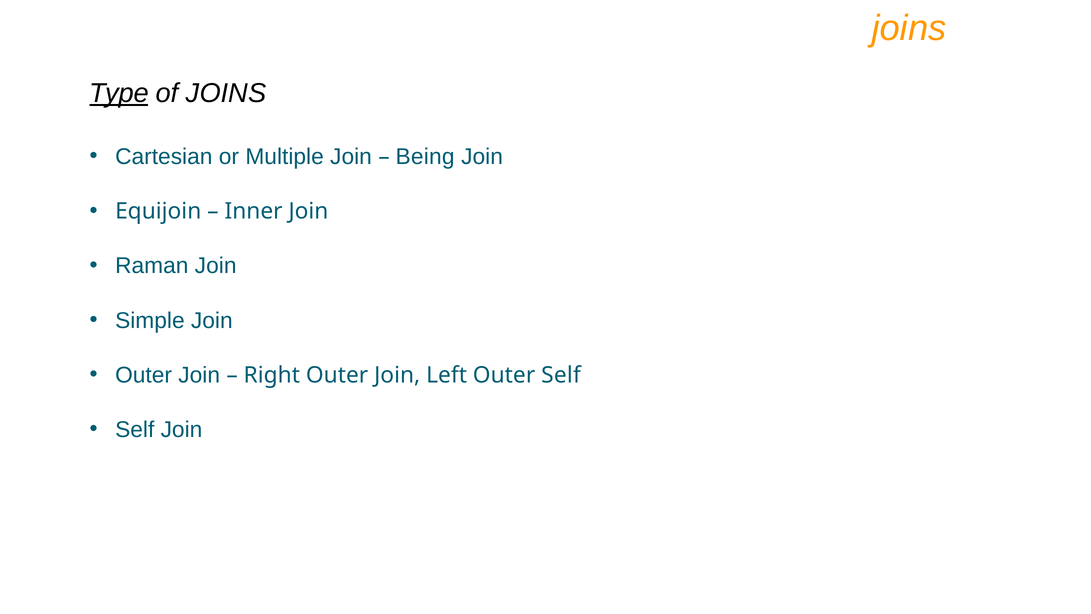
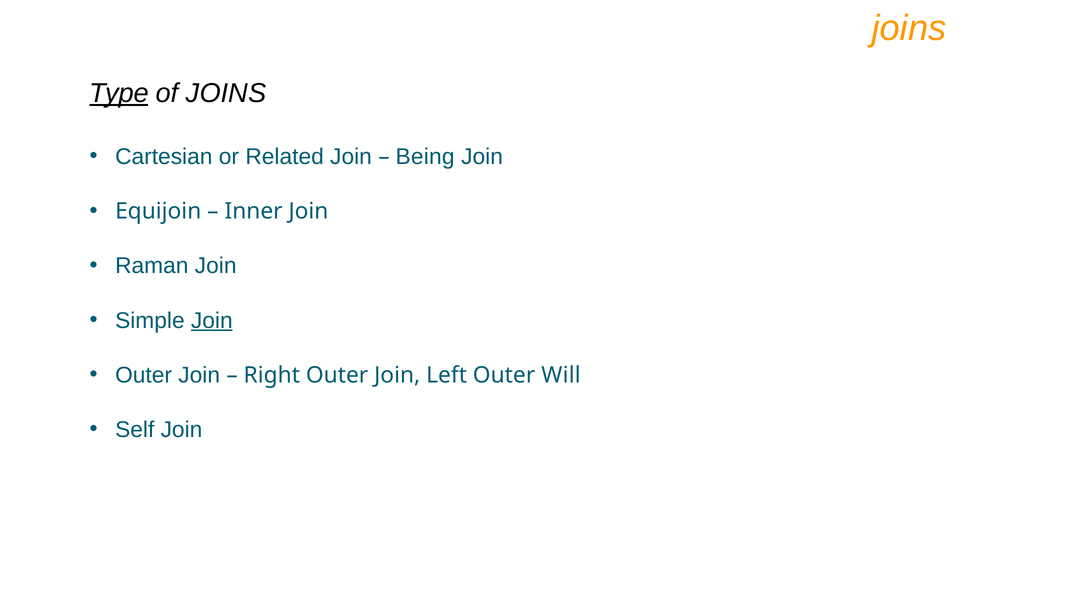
Multiple: Multiple -> Related (285, 157)
Join underline: none -> present (212, 320)
Outer Self: Self -> Will (561, 375)
